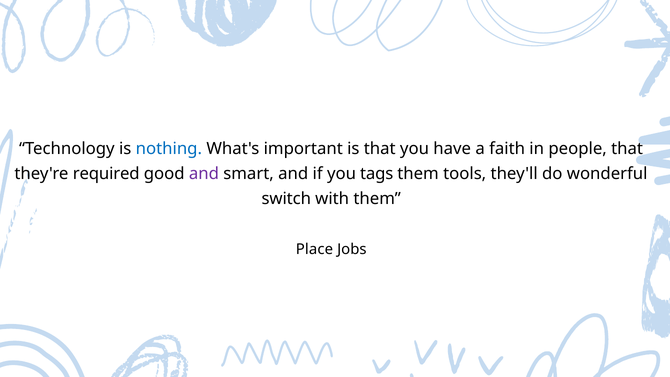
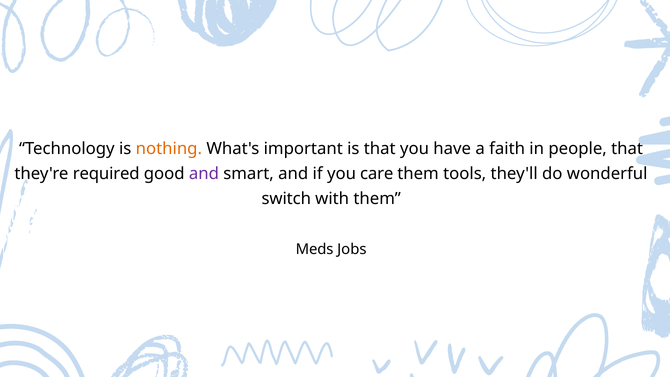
nothing colour: blue -> orange (169, 149)
tags: tags -> care (377, 174)
Place: Place -> Meds (315, 249)
